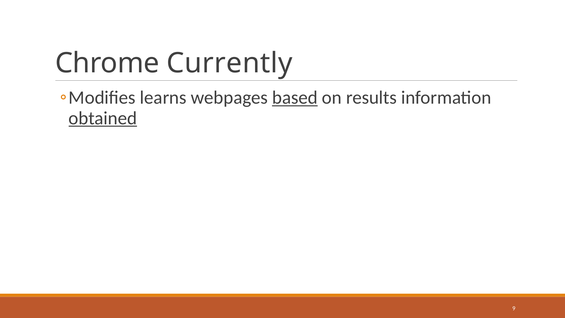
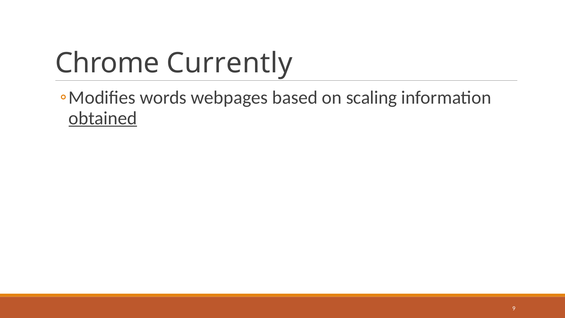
learns: learns -> words (163, 98)
based underline: present -> none (295, 98)
results: results -> scaling (371, 98)
